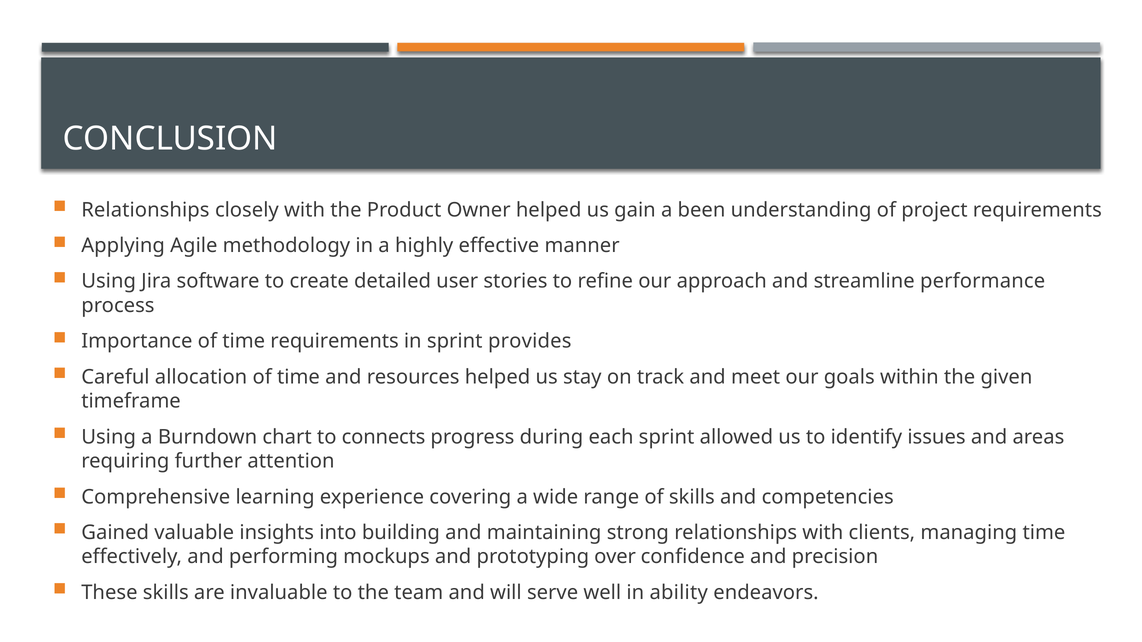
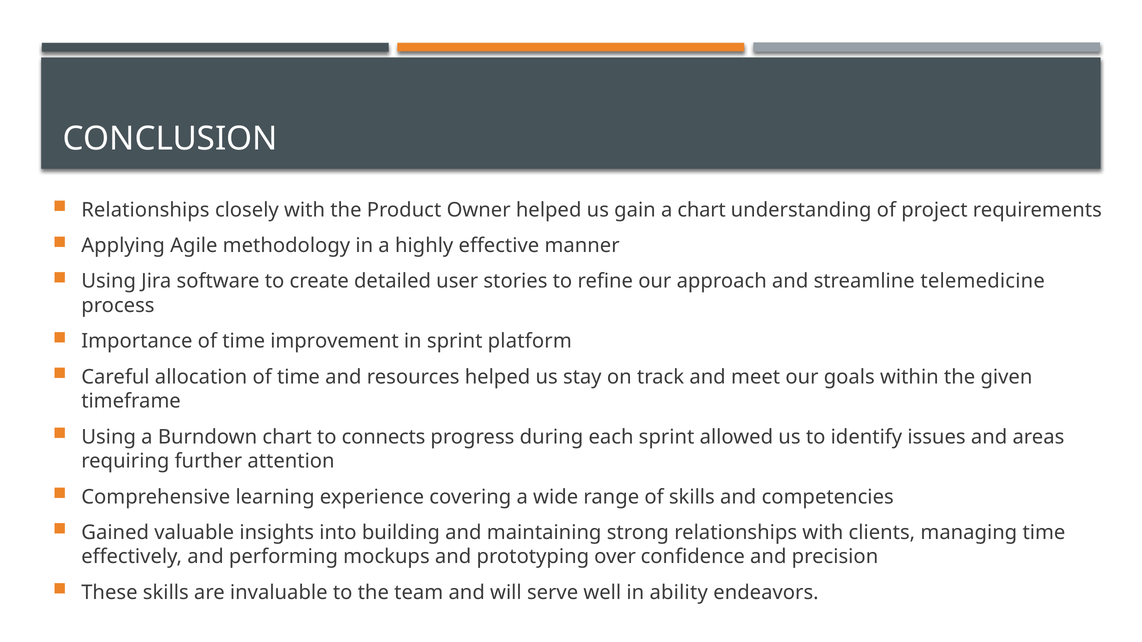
a been: been -> chart (702, 210)
performance: performance -> telemedicine (983, 281)
time requirements: requirements -> improvement (335, 341)
provides: provides -> platform (530, 341)
